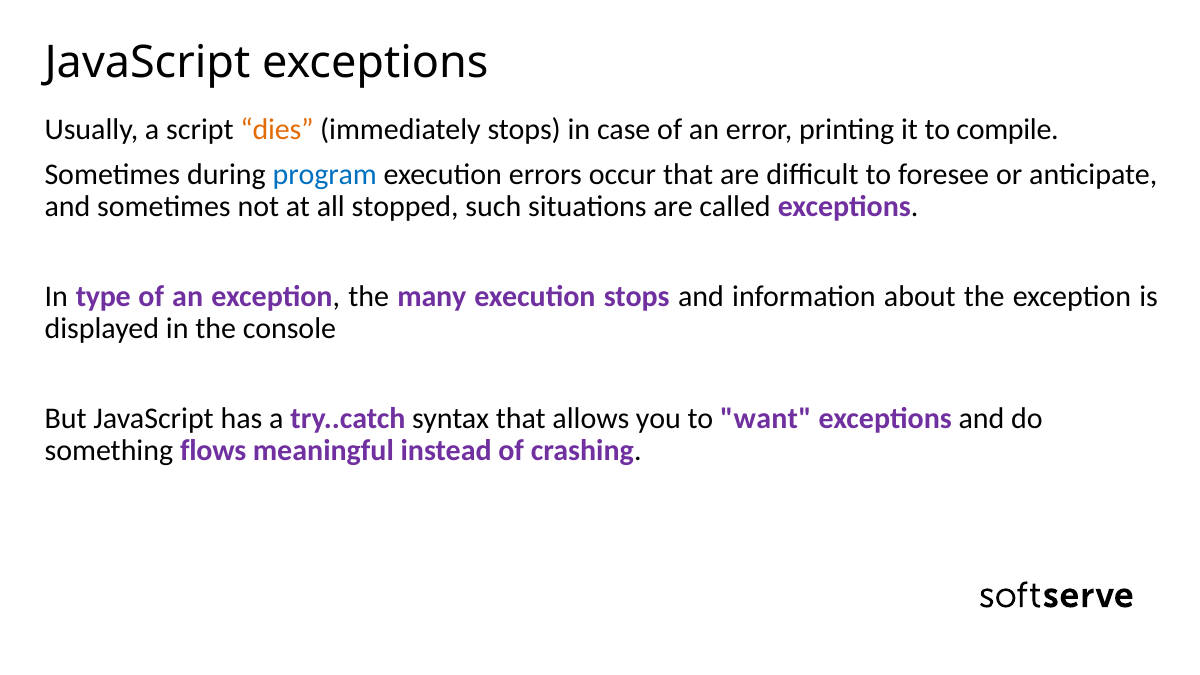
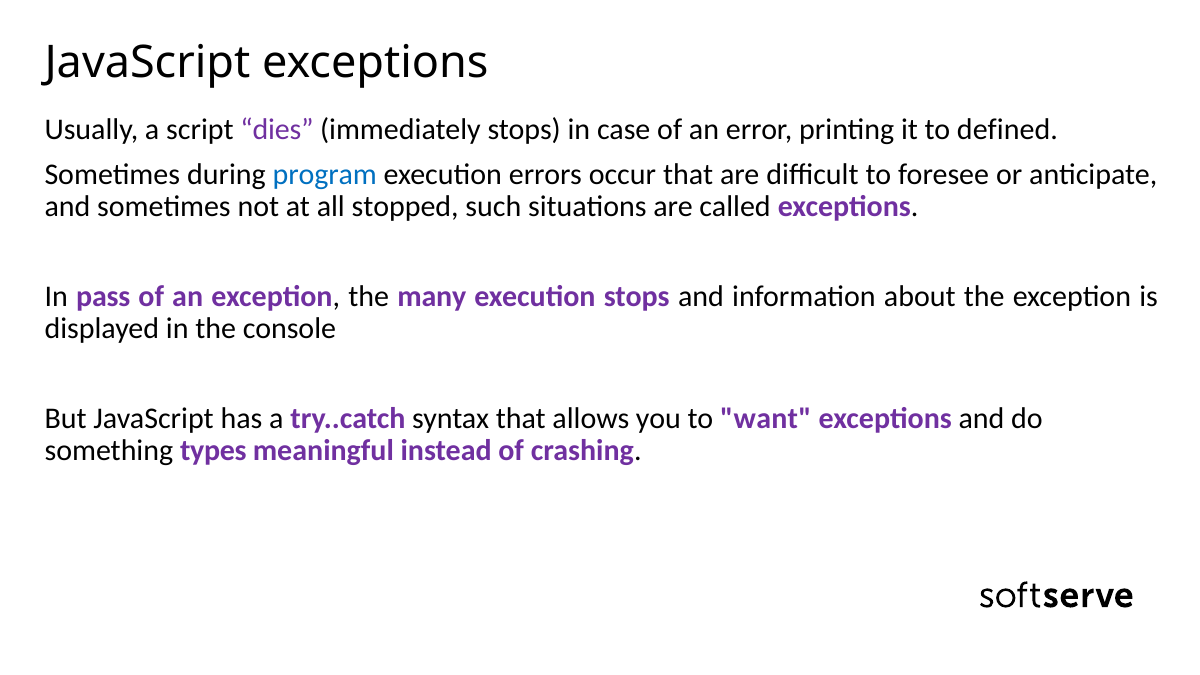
dies colour: orange -> purple (277, 129)
compile: compile -> defined (1007, 129)
type: type -> pass (103, 296)
flows: flows -> types (213, 451)
